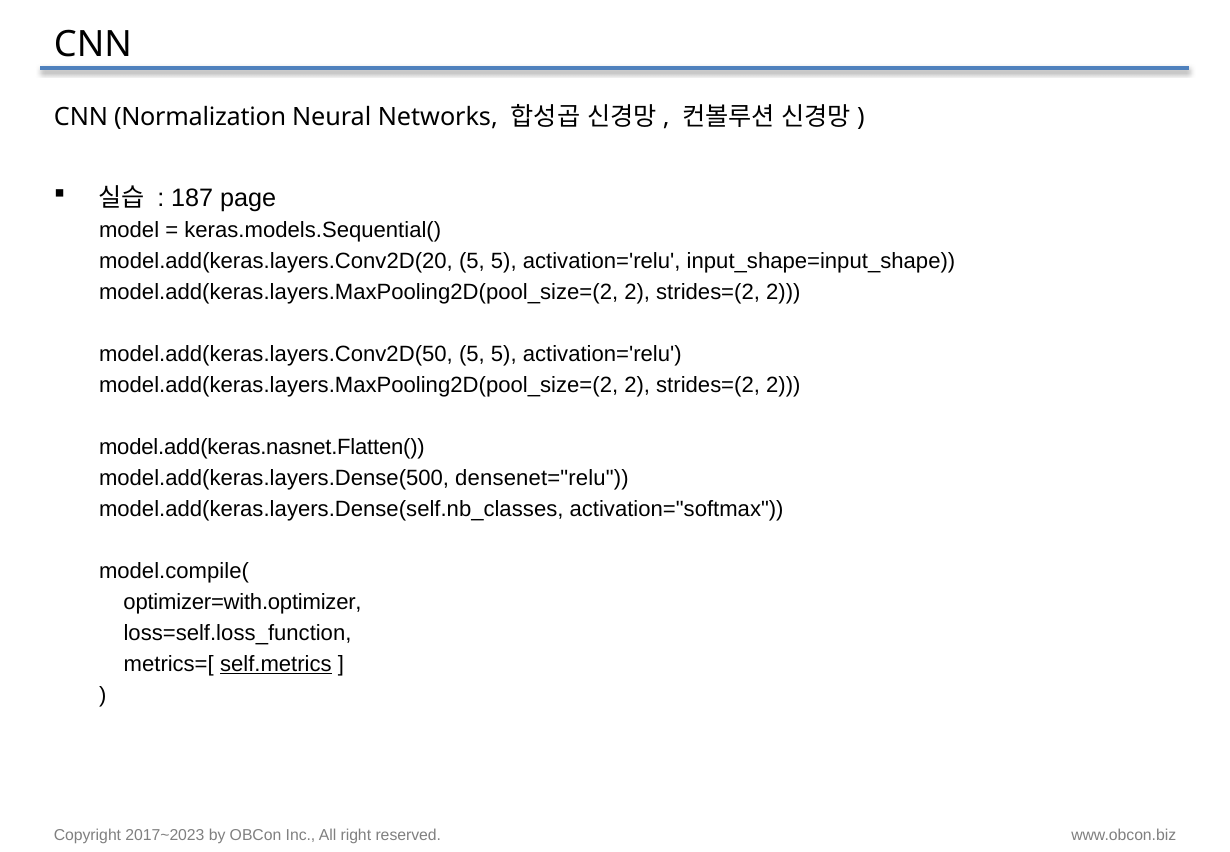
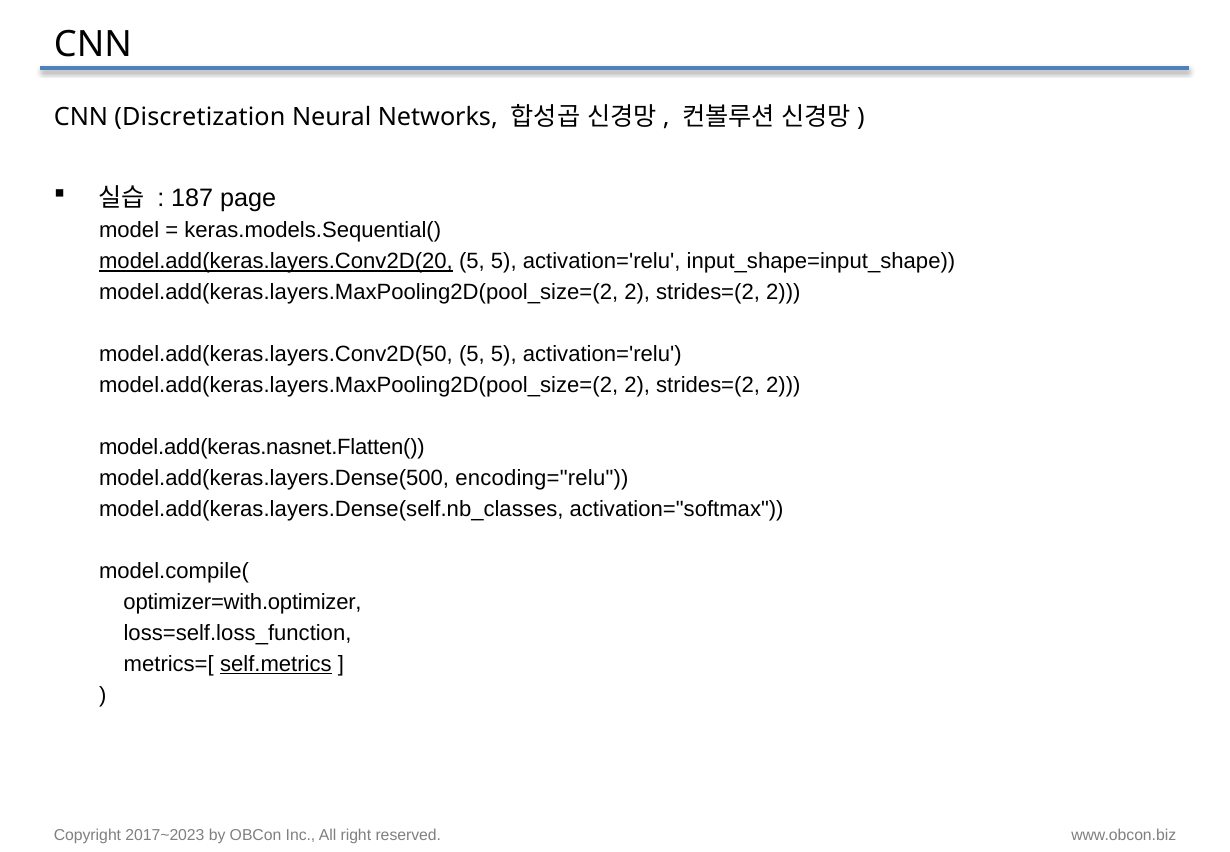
Normalization: Normalization -> Discretization (200, 117)
model.add(keras.layers.Conv2D(20 underline: none -> present (276, 261)
densenet="relu: densenet="relu -> encoding="relu (542, 478)
